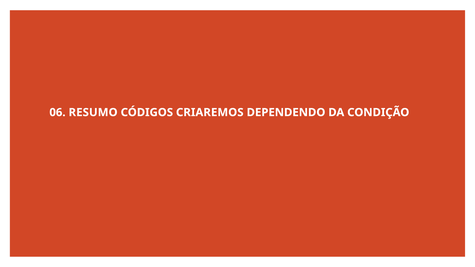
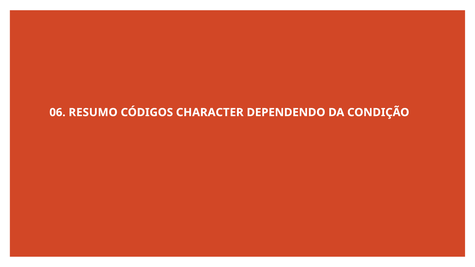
CRIAREMOS: CRIAREMOS -> CHARACTER (210, 112)
